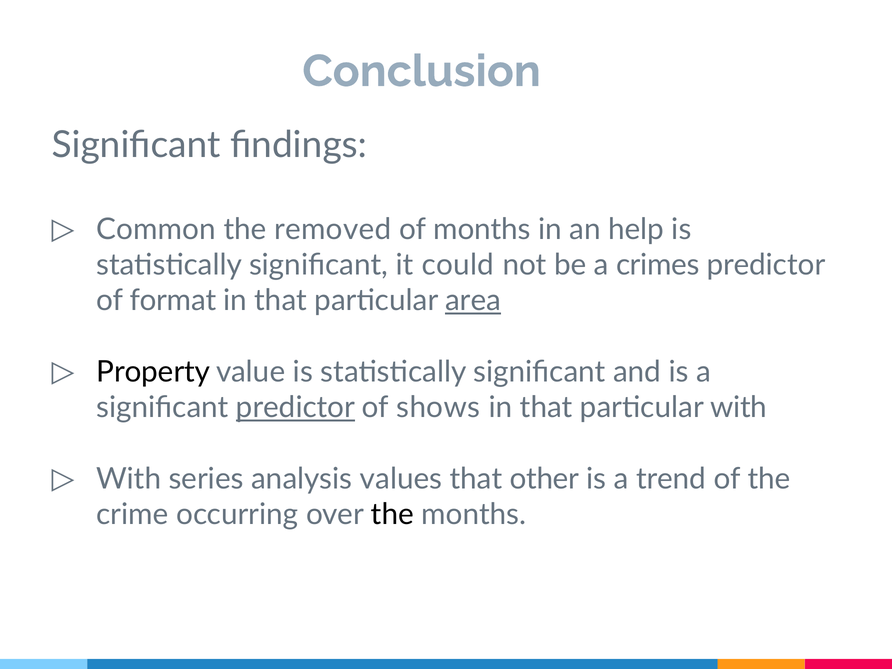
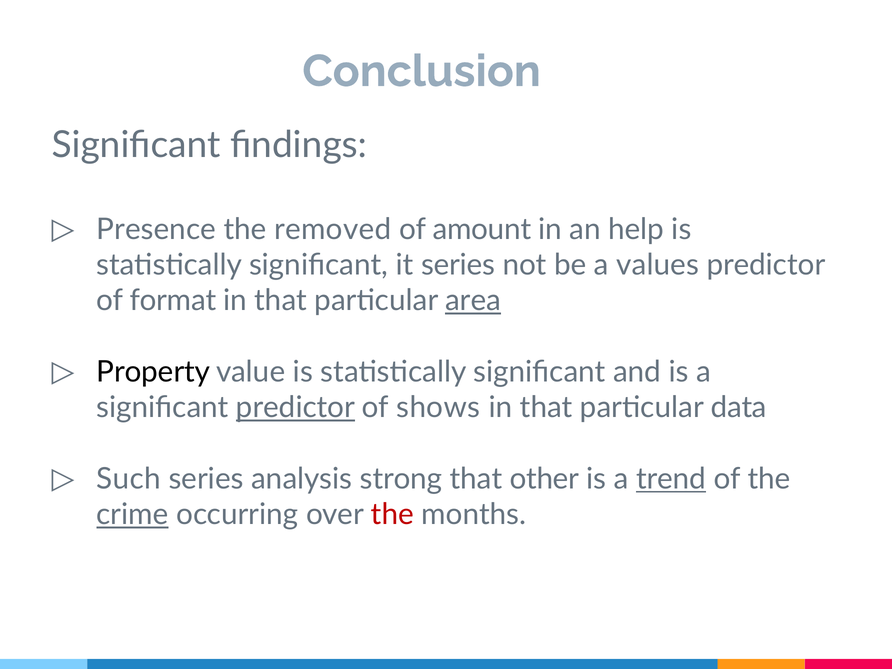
Common: Common -> Presence (156, 229)
of months: months -> amount (482, 229)
it could: could -> series (458, 265)
crimes: crimes -> values (658, 265)
particular with: with -> data (739, 408)
With: With -> Such (129, 479)
values: values -> strong (401, 479)
trend underline: none -> present (671, 479)
crime underline: none -> present (132, 515)
the colour: black -> red (392, 515)
